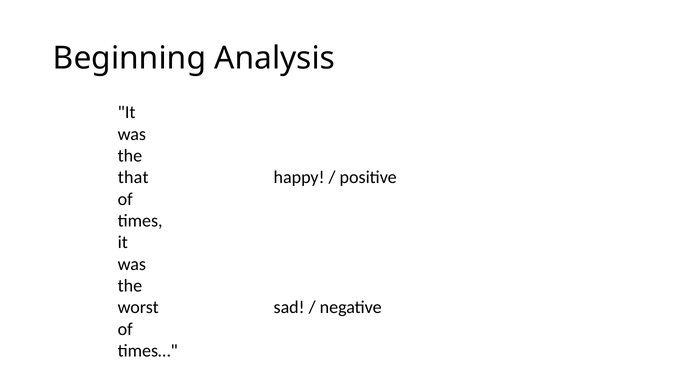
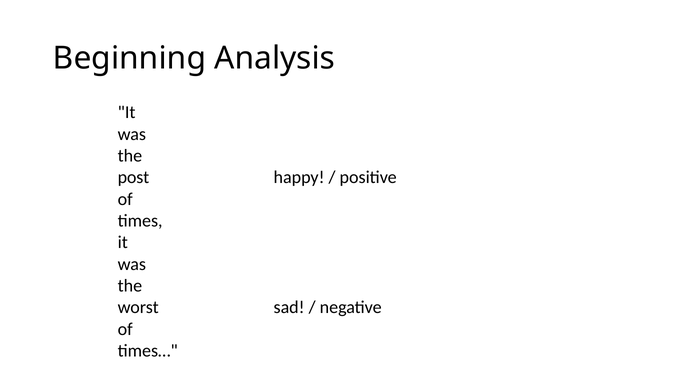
that: that -> post (133, 177)
